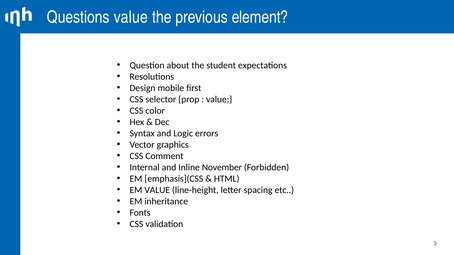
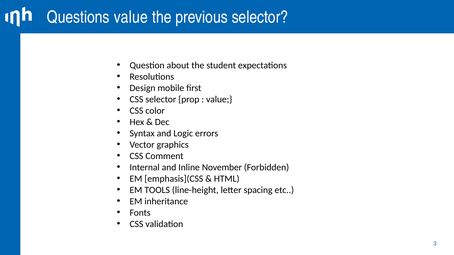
previous element: element -> selector (260, 17)
EM VALUE: VALUE -> TOOLS (157, 190)
